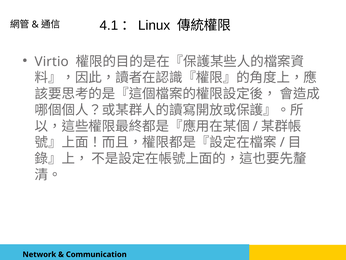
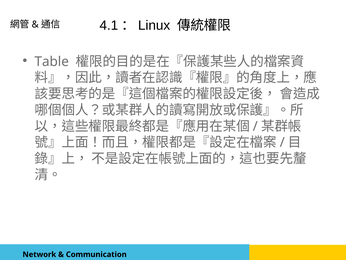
Virtio: Virtio -> Table (52, 61)
